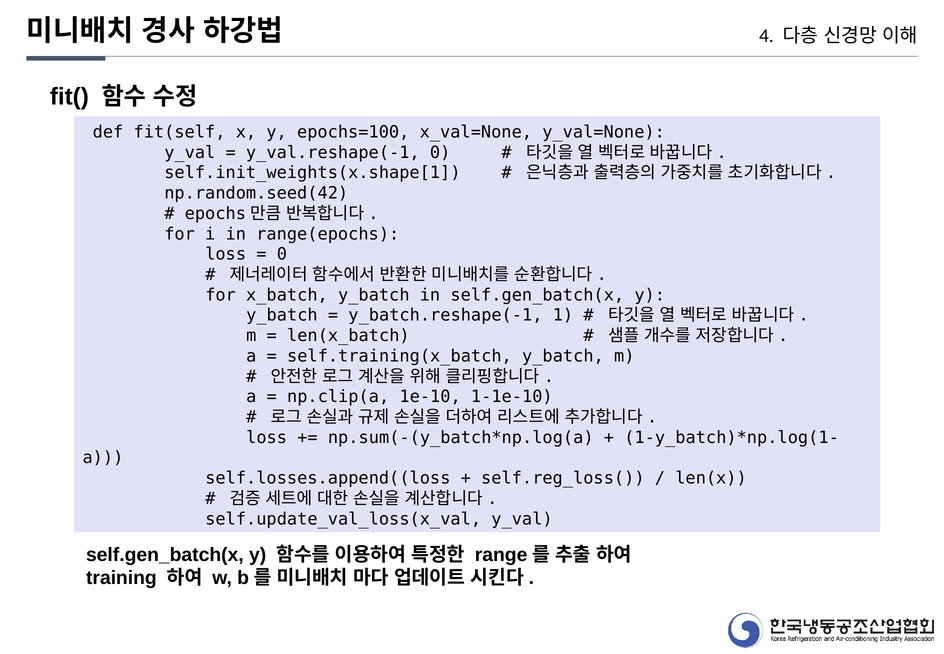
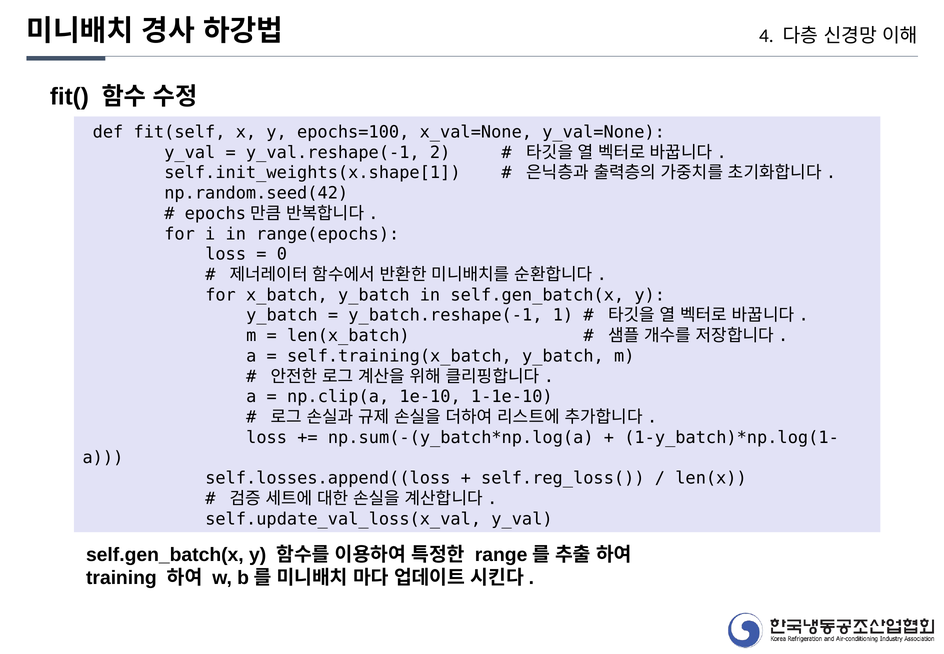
y_val.reshape(-1 0: 0 -> 2 (440, 152)
